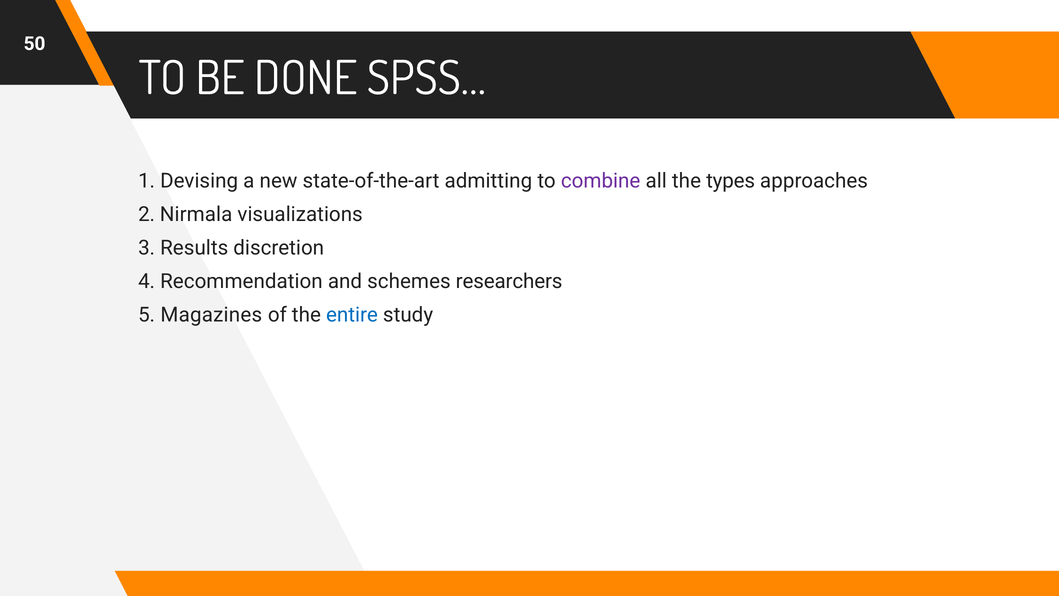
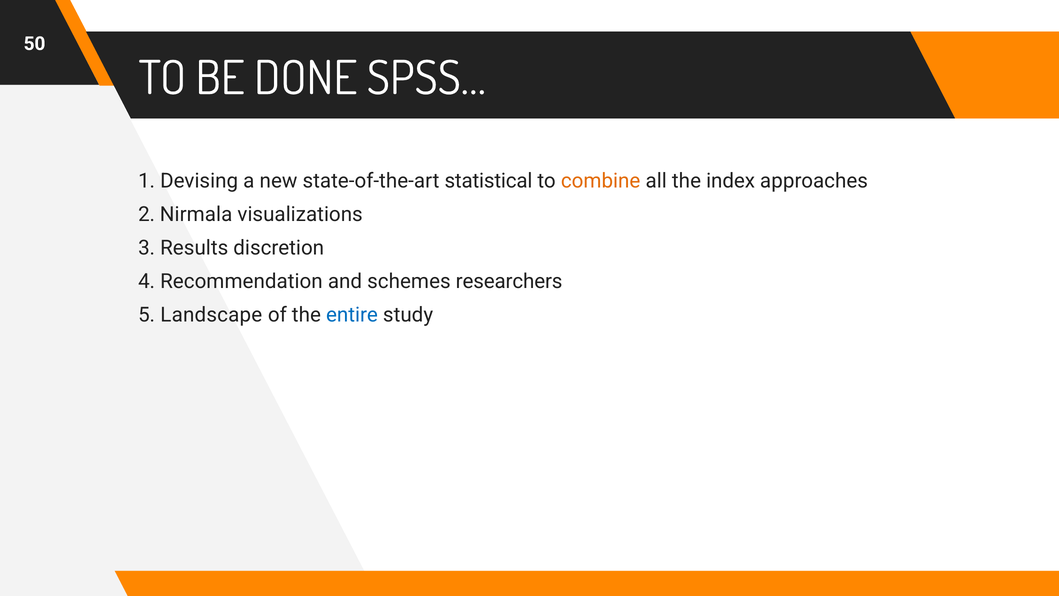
admitting: admitting -> statistical (488, 181)
combine colour: purple -> orange (601, 181)
types: types -> index (731, 181)
Magazines: Magazines -> Landscape (211, 315)
